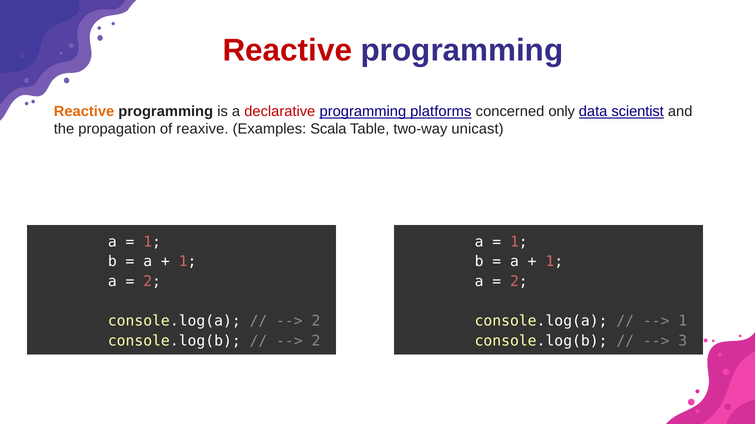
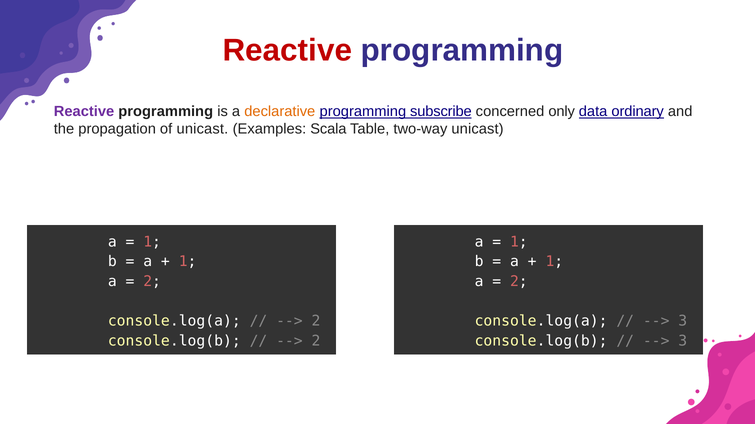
Reactive colour: orange -> purple (84, 112)
declarative colour: red -> orange (280, 112)
platforms: platforms -> subscribe (441, 112)
scientist: scientist -> ordinary (638, 112)
of reaxive: reaxive -> unicast (202, 129)
1: 1 -> 3 (683, 321)
